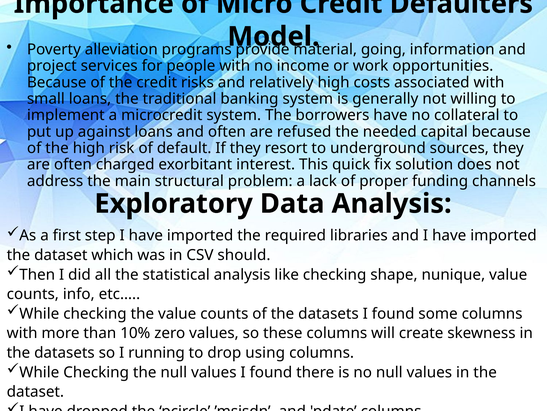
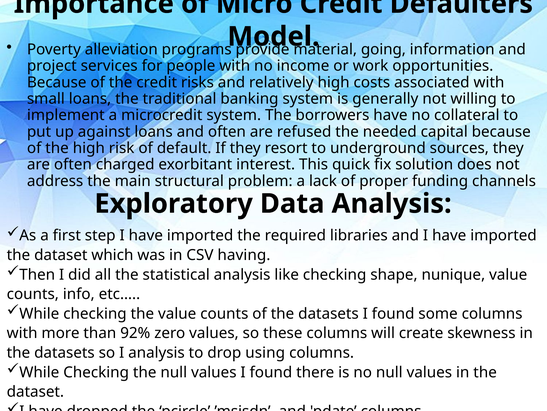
should: should -> having (244, 255)
10%: 10% -> 92% (135, 333)
I running: running -> analysis (156, 352)
